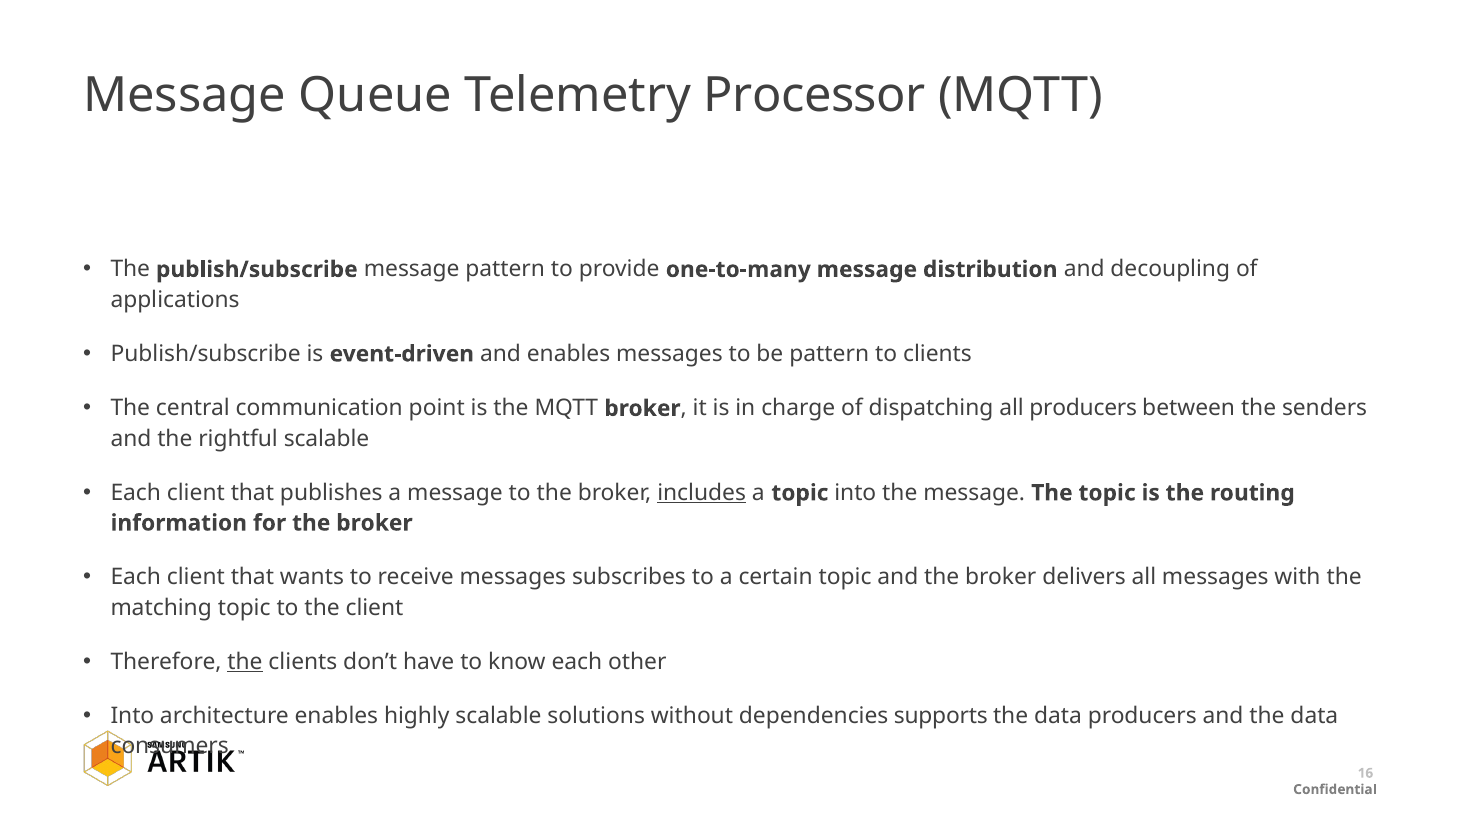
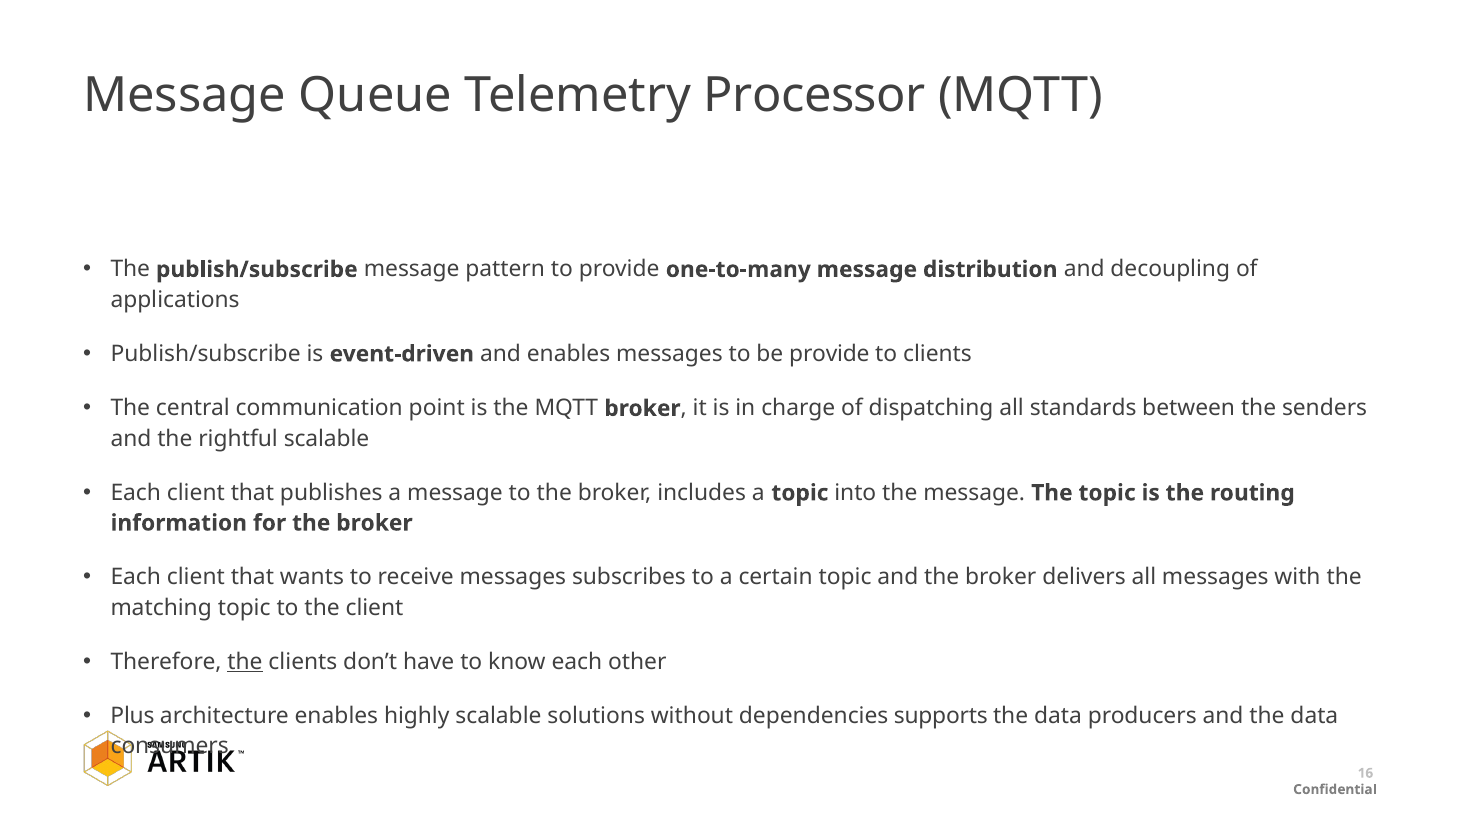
be pattern: pattern -> provide (829, 354)
all producers: producers -> standards (1083, 409)
includes underline: present -> none (702, 493)
Into: Into -> Plus (132, 717)
